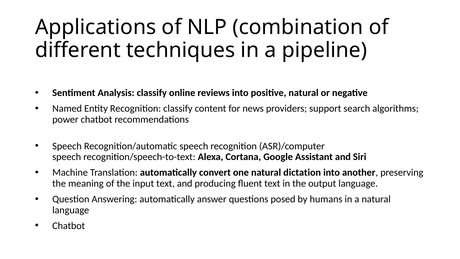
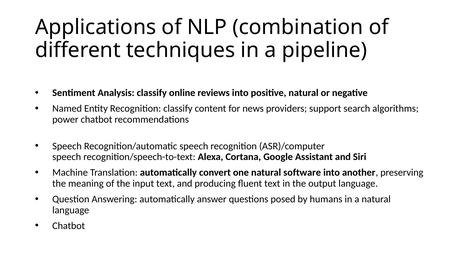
dictation: dictation -> software (302, 172)
